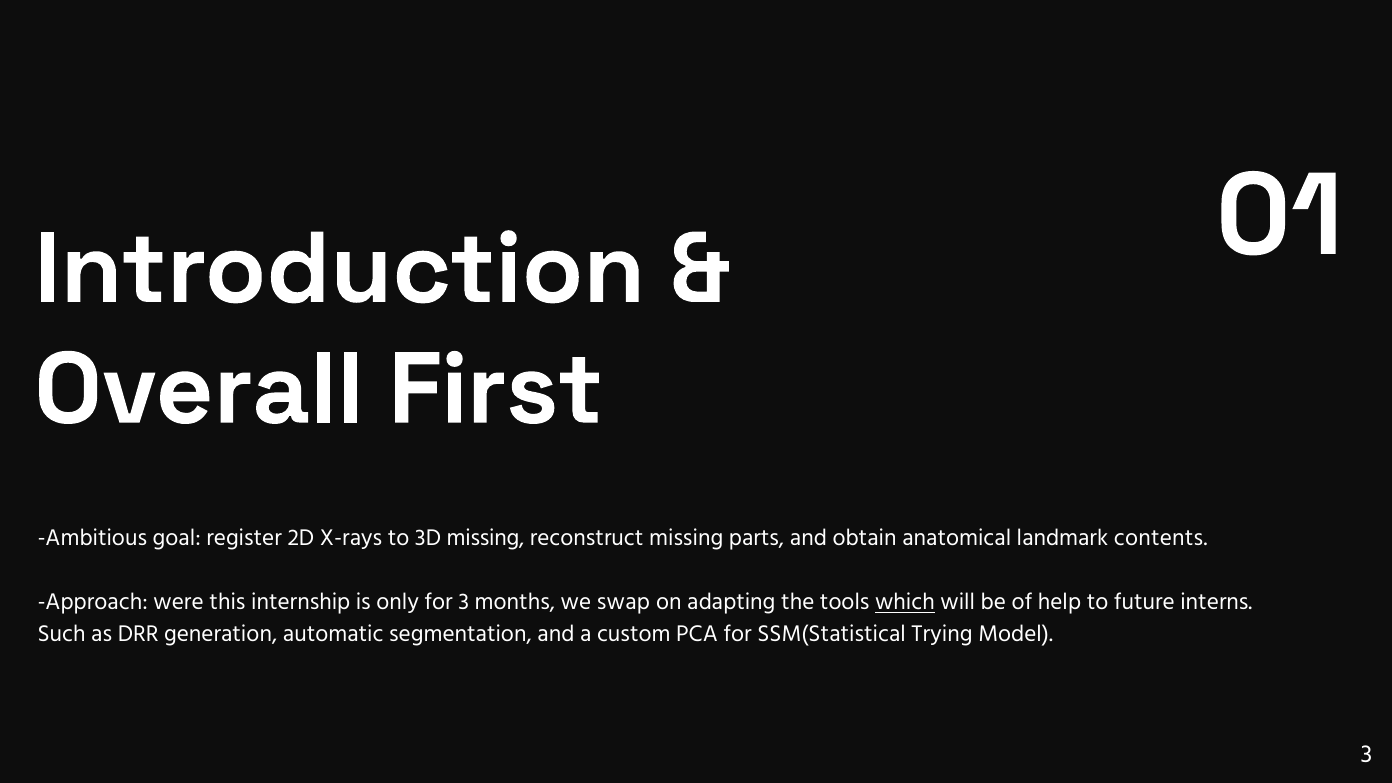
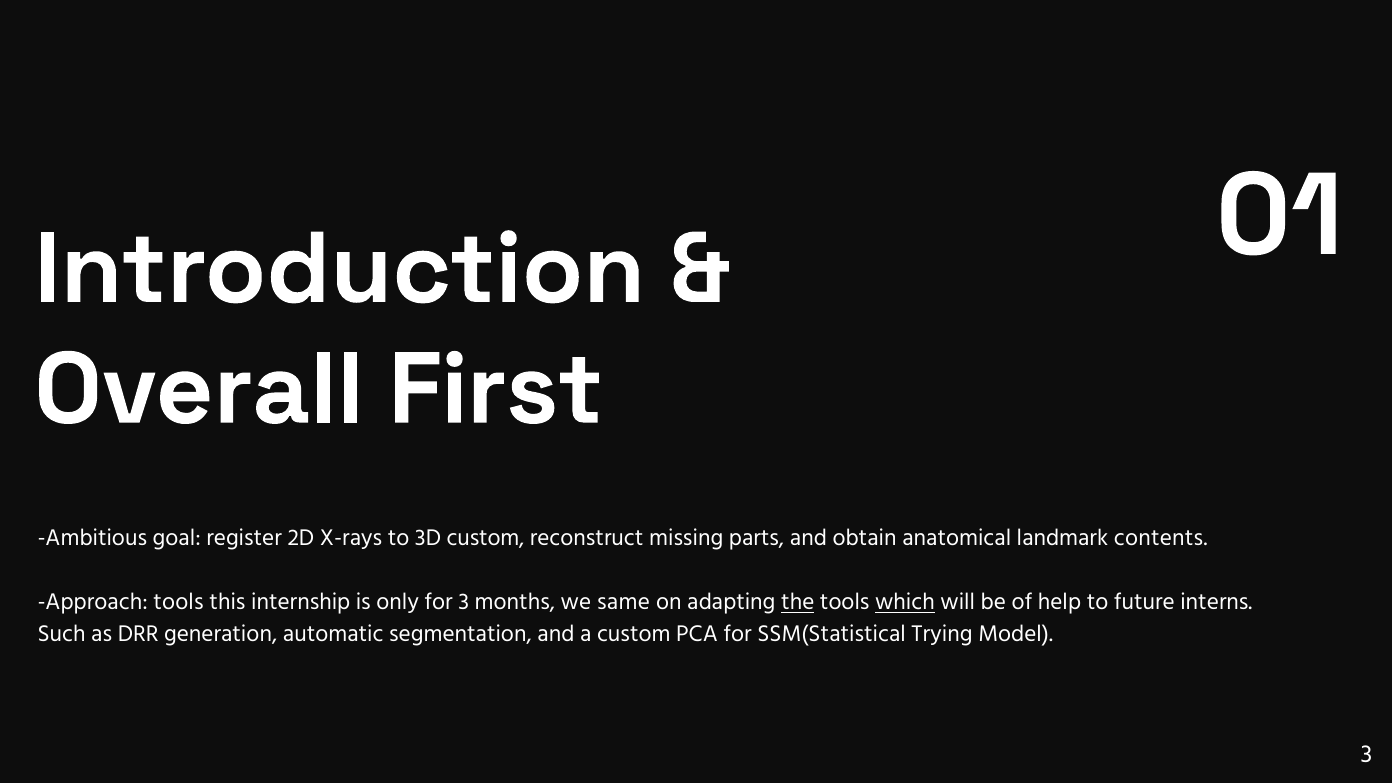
3D missing: missing -> custom (486, 538)
Approach were: were -> tools (179, 602)
swap: swap -> same (624, 602)
the underline: none -> present (798, 602)
